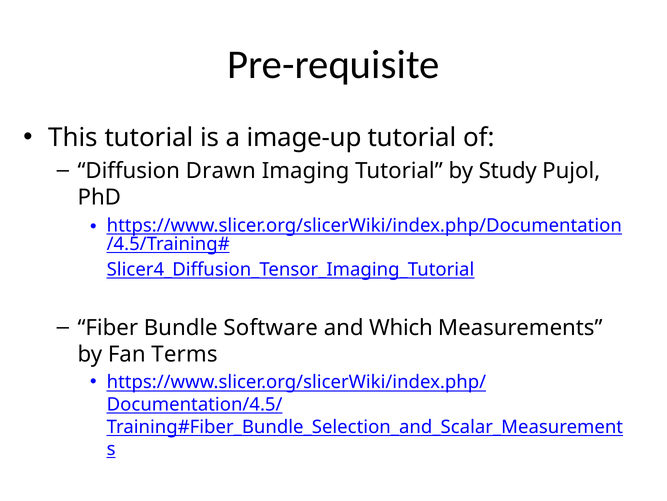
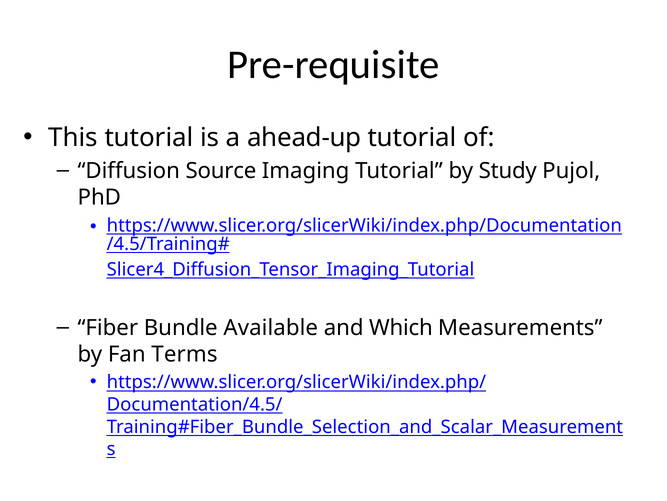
image-up: image-up -> ahead-up (304, 137)
Drawn: Drawn -> Source (221, 171)
Software: Software -> Available (271, 327)
